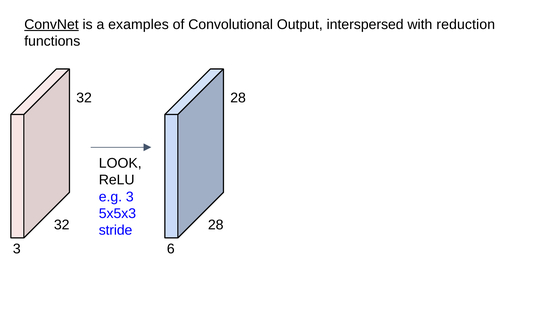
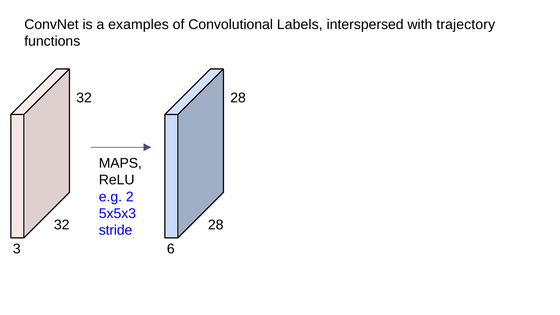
ConvNet underline: present -> none (51, 24)
Output: Output -> Labels (300, 24)
reduction: reduction -> trajectory (466, 24)
LOOK: LOOK -> MAPS (120, 163)
e.g 3: 3 -> 2 (130, 197)
